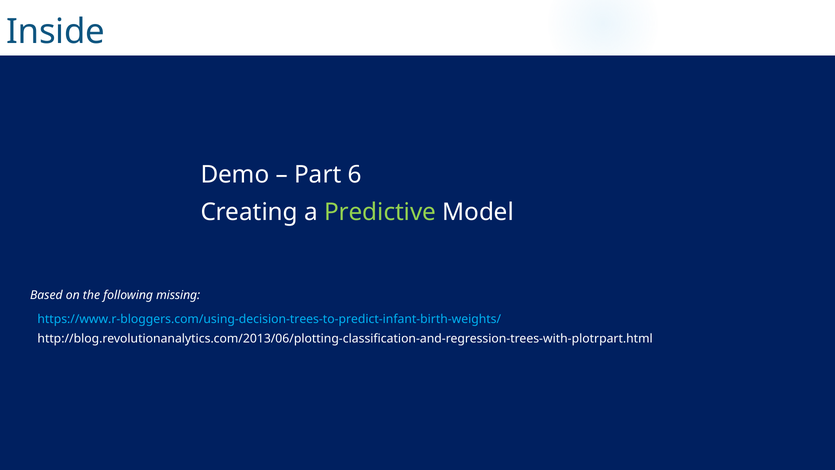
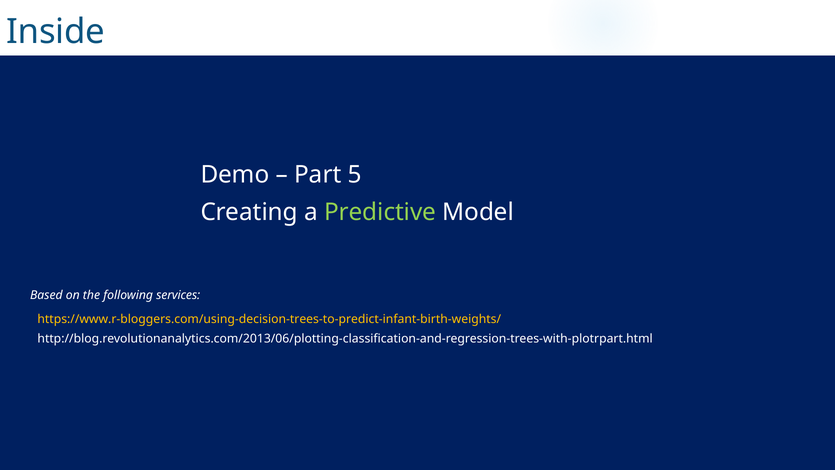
6: 6 -> 5 (355, 174)
missing: missing -> services (178, 295)
https://www.r-bloggers.com/using-decision-trees-to-predict-infant-birth-weights/ colour: light blue -> yellow (269, 319)
